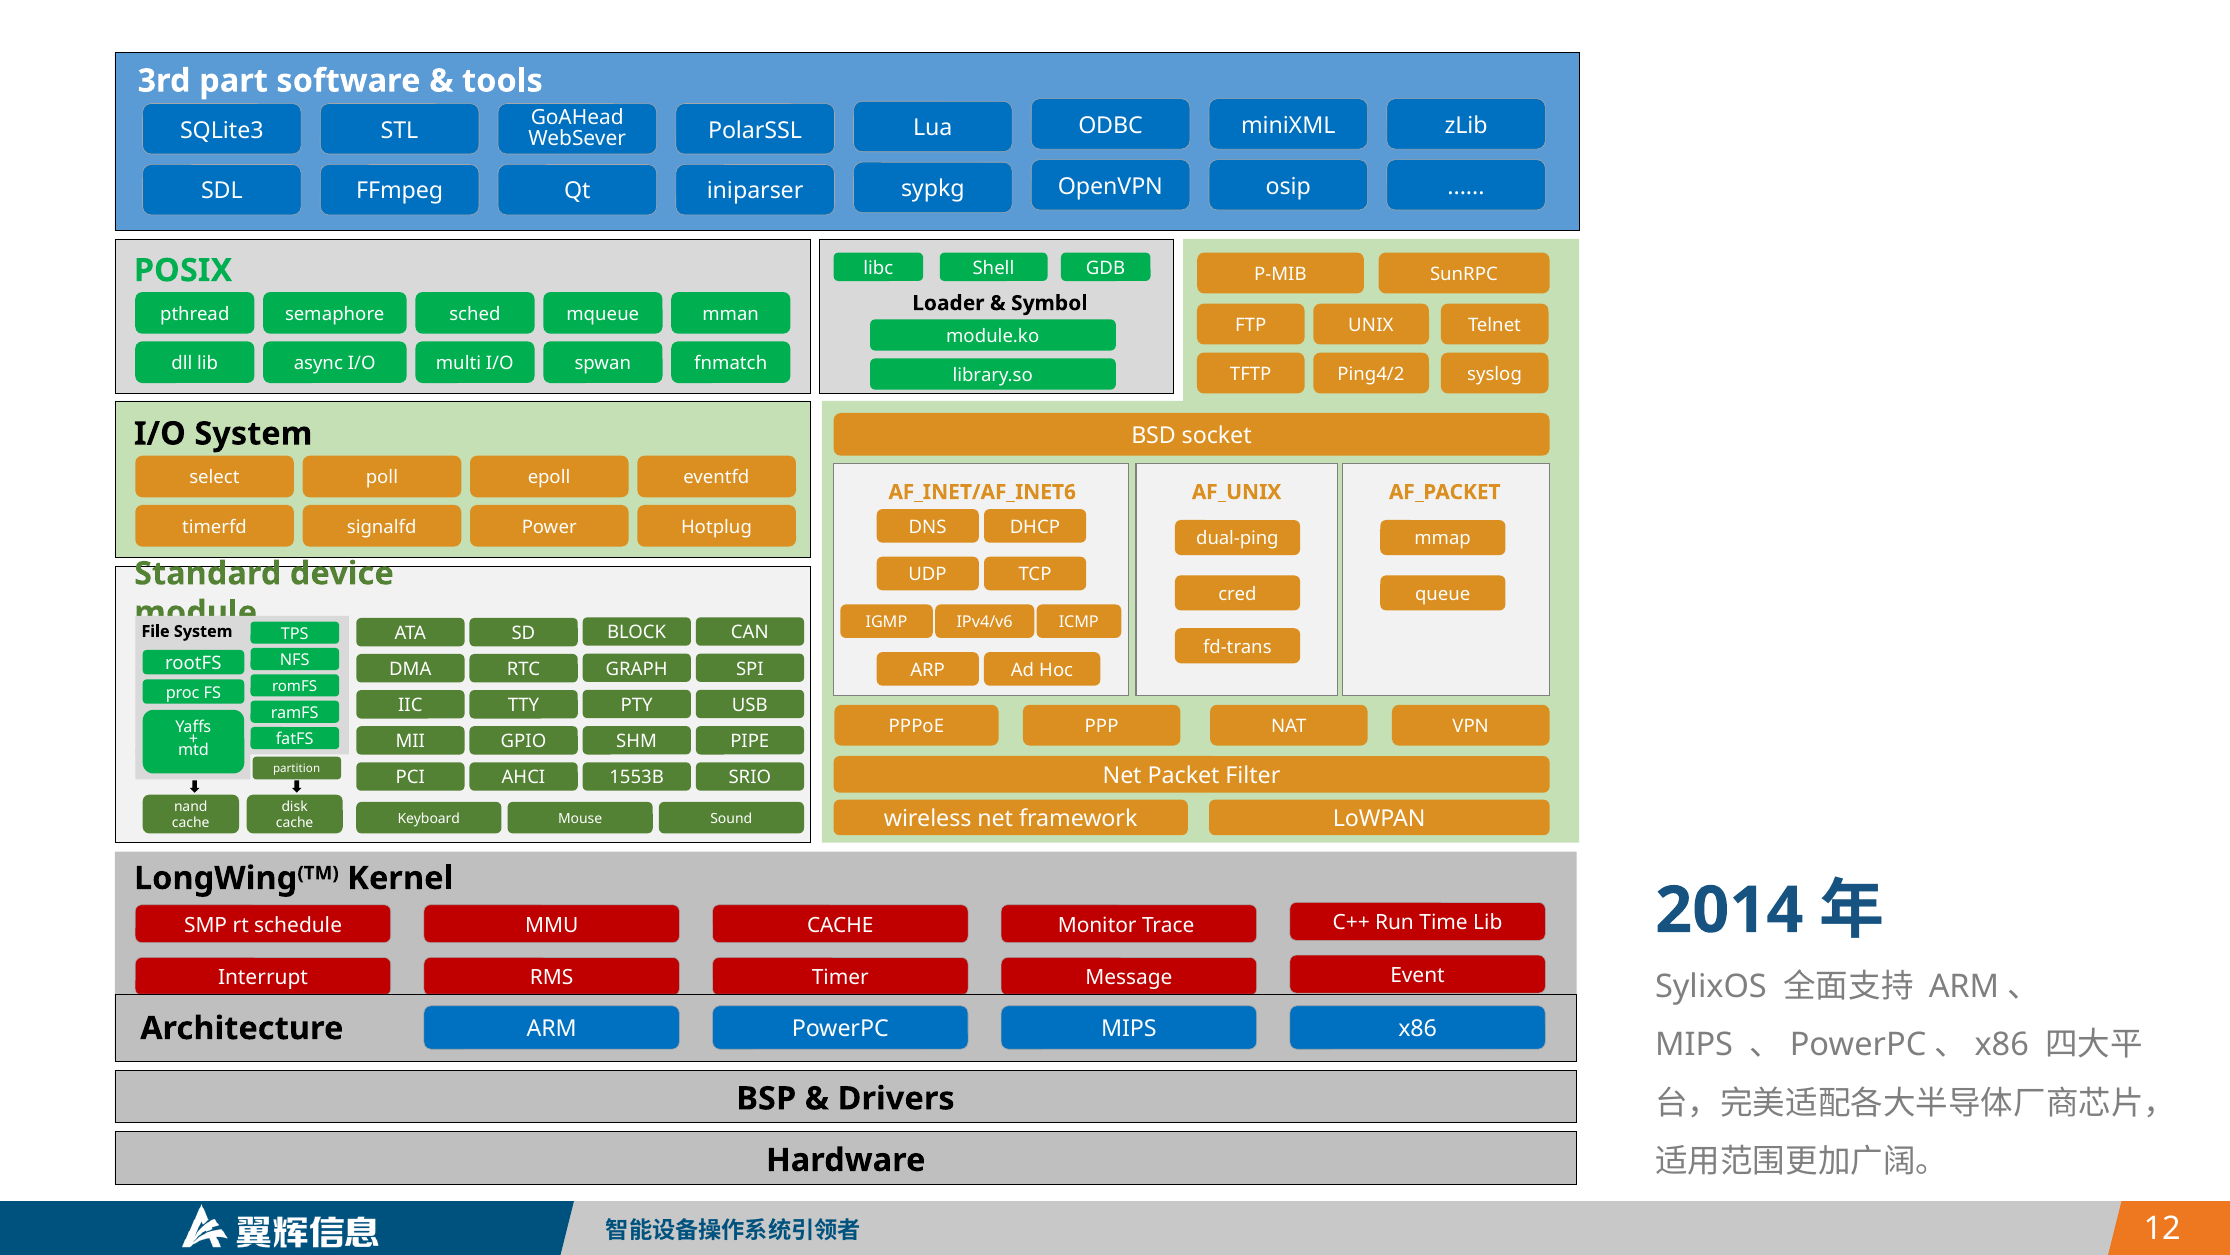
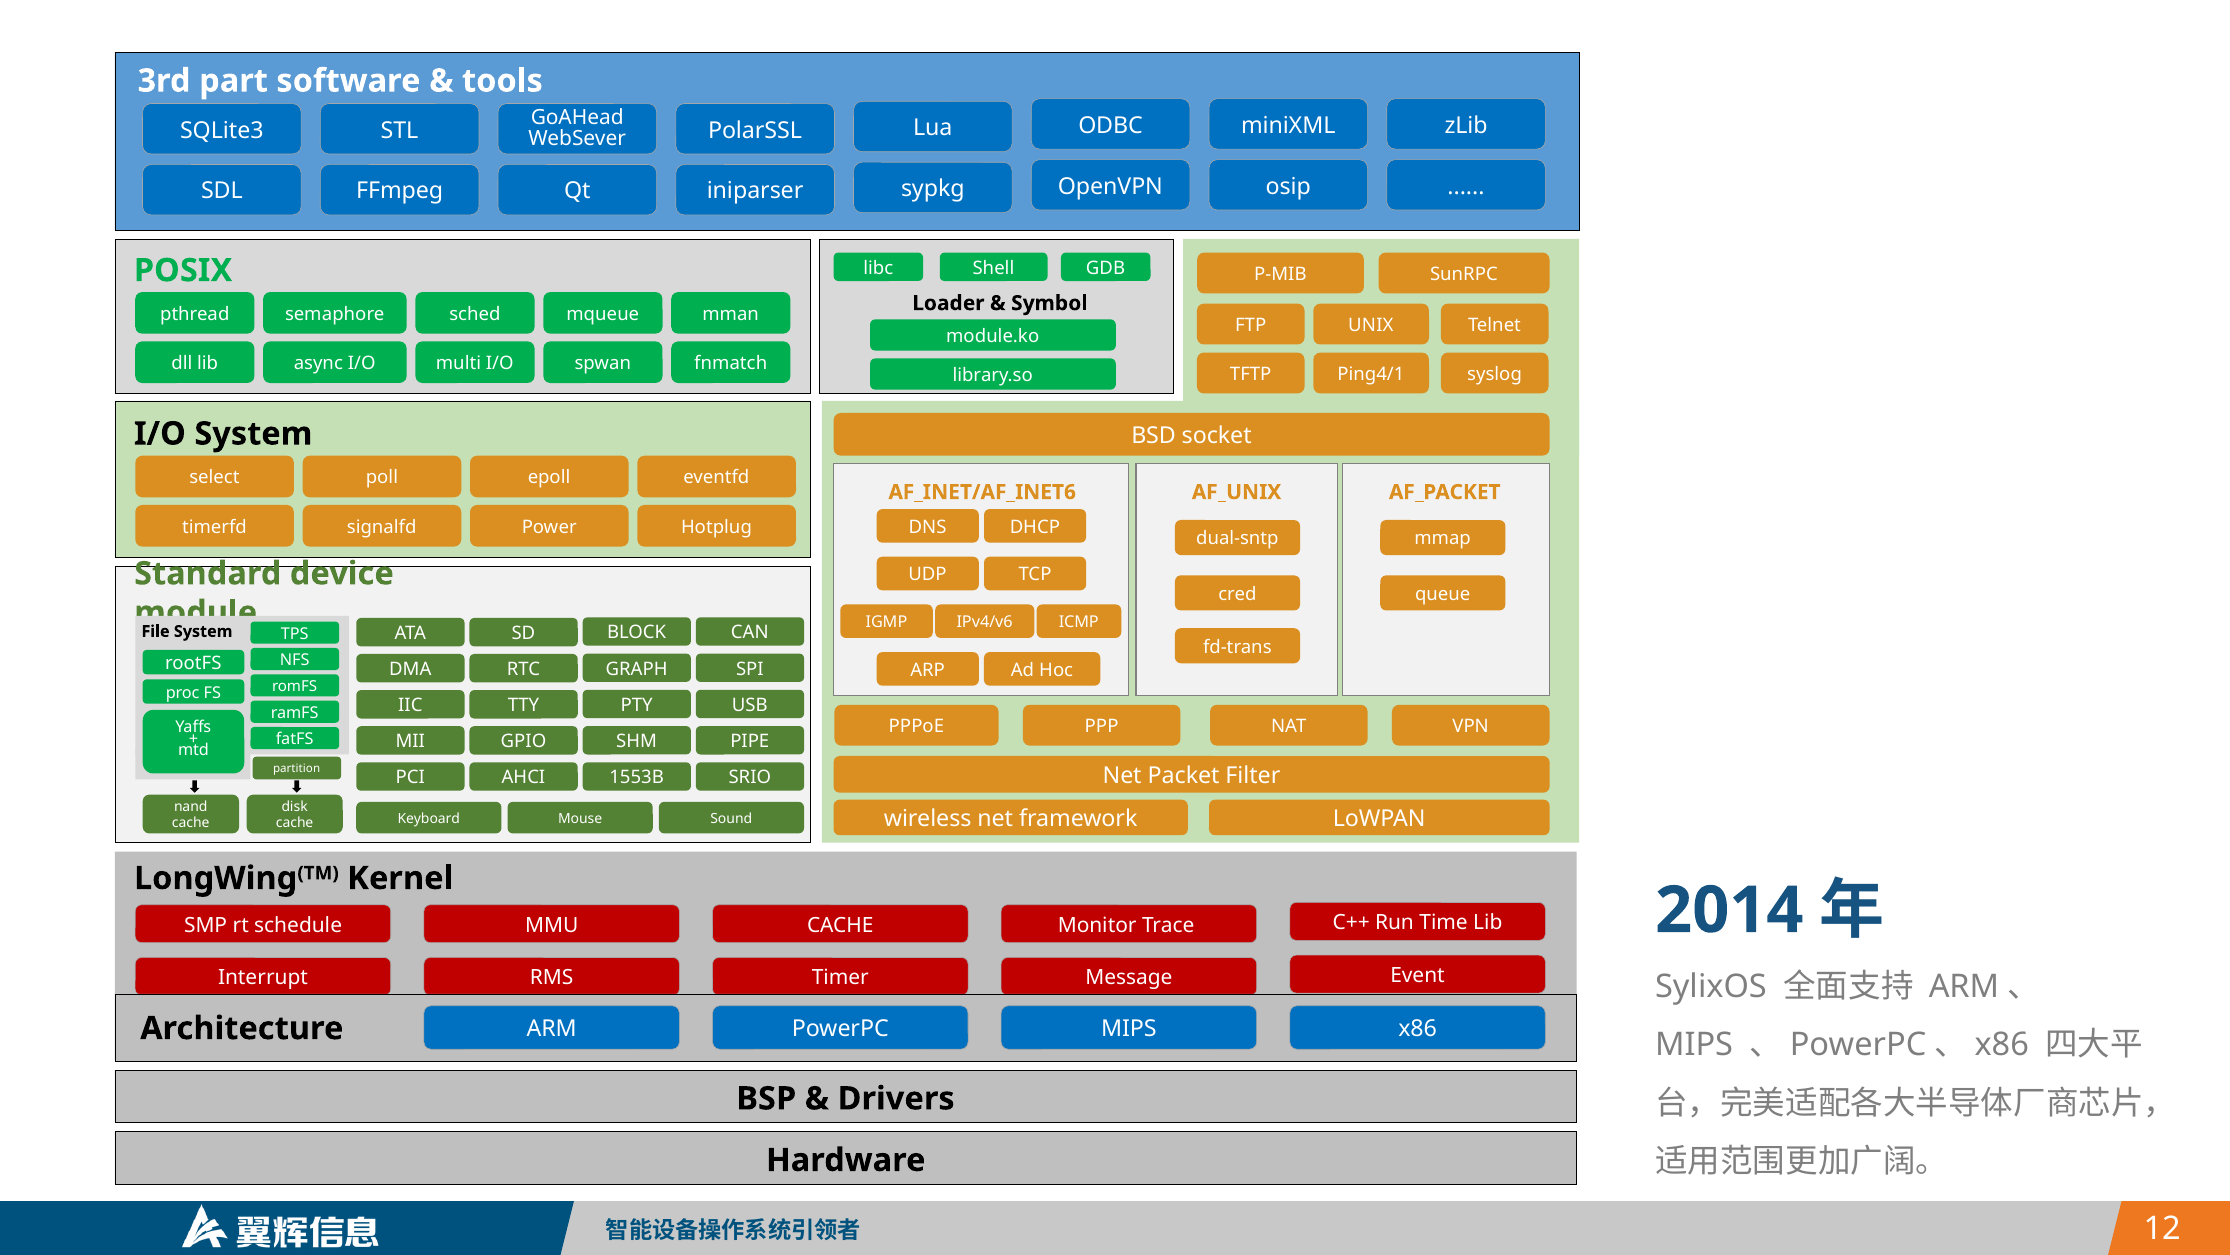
Ping4/2: Ping4/2 -> Ping4/1 (1371, 374)
dual-ping: dual-ping -> dual-sntp (1237, 539)
